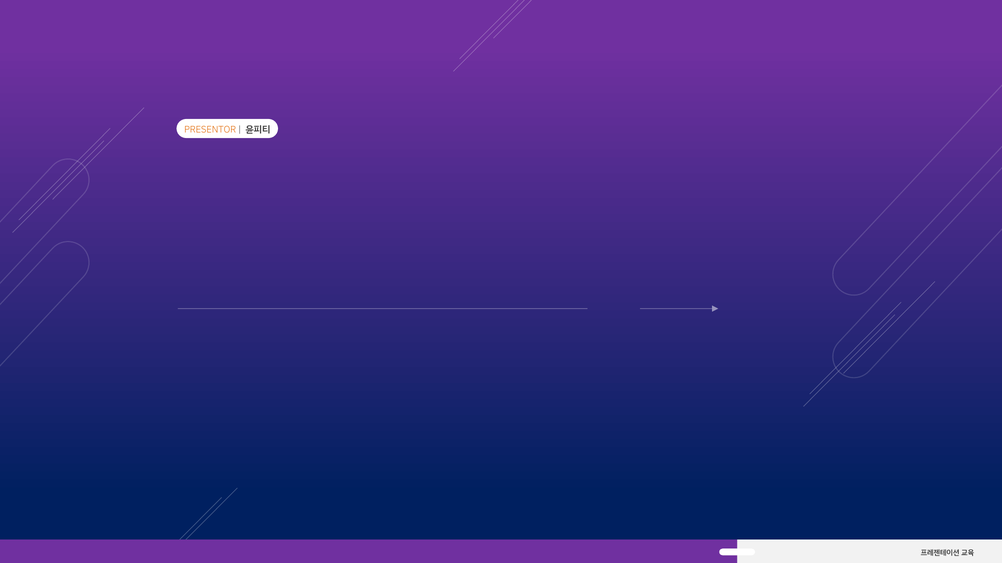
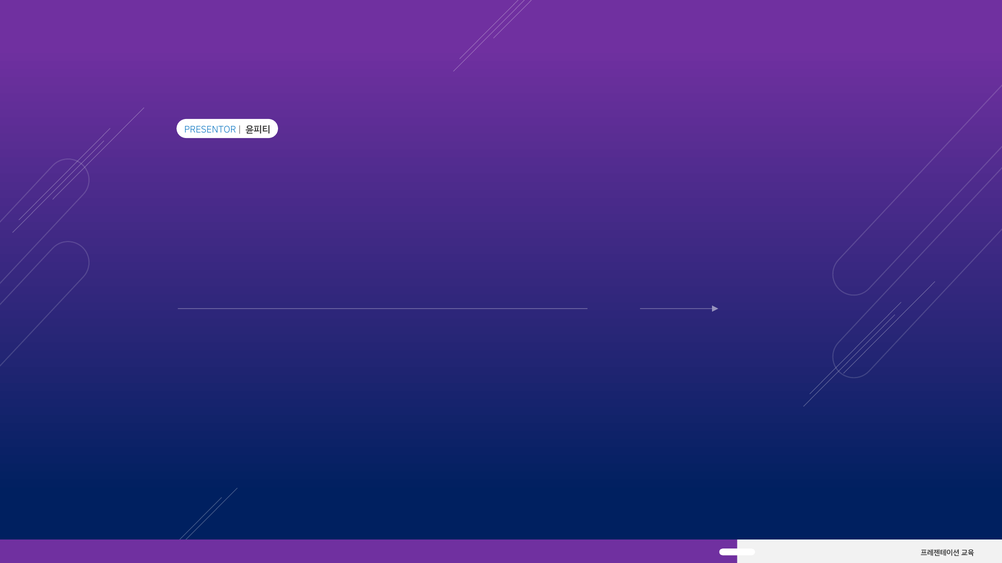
PRESENTOR colour: orange -> blue (210, 130)
